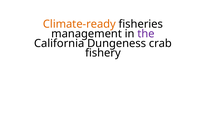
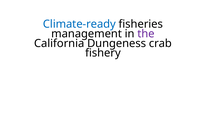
Climate-ready colour: orange -> blue (79, 24)
